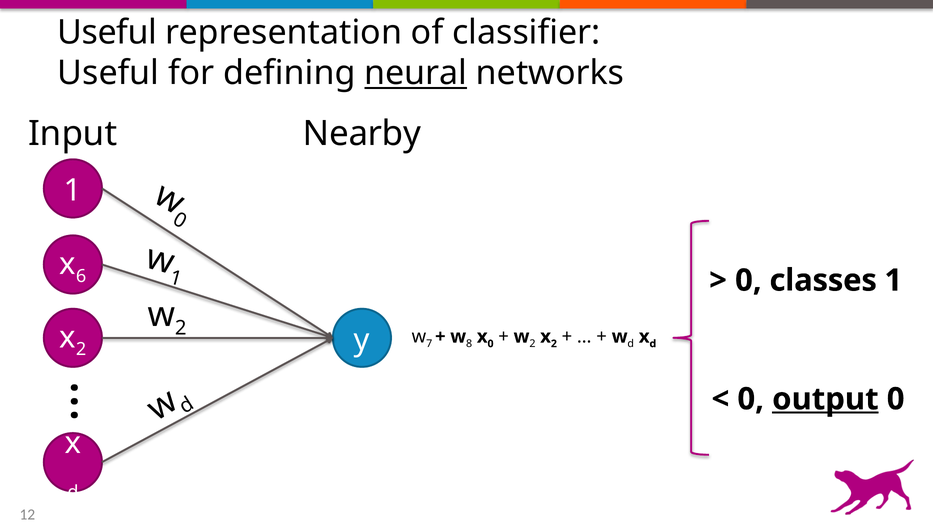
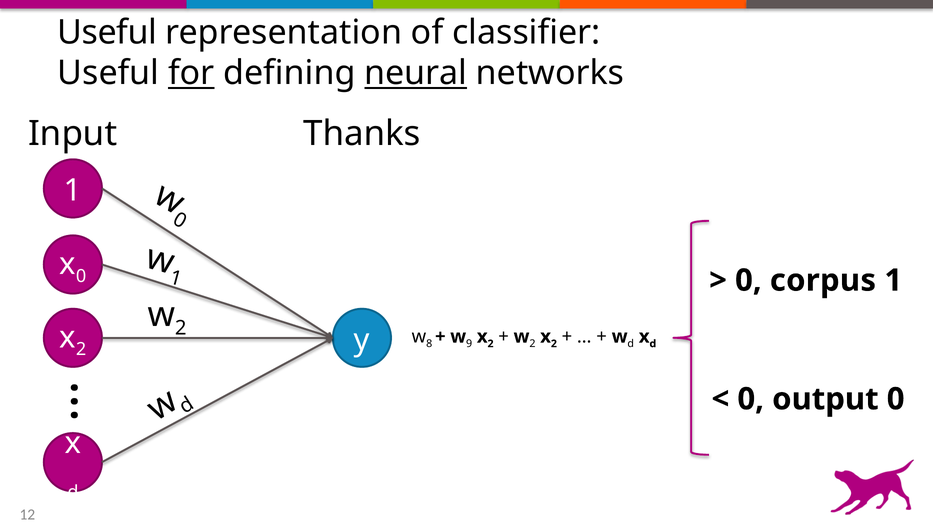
for underline: none -> present (191, 73)
Nearby: Nearby -> Thanks (362, 134)
6: 6 -> 0 (81, 276)
classes: classes -> corpus (823, 280)
7: 7 -> 8 (429, 344)
8: 8 -> 9 (469, 344)
0: 0 -> 2 (491, 344)
output underline: present -> none (825, 399)
